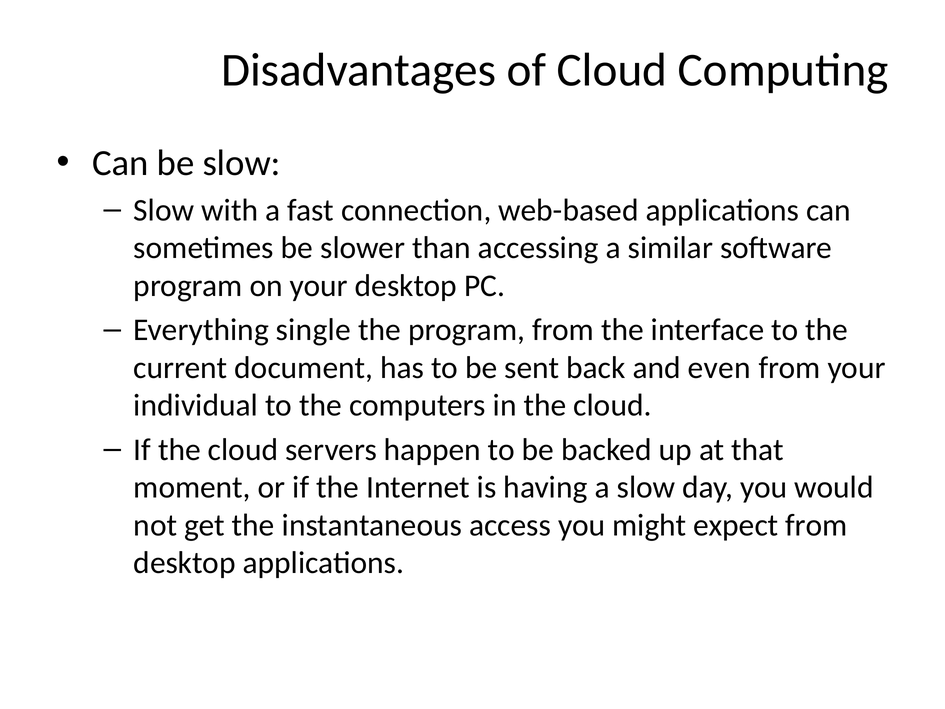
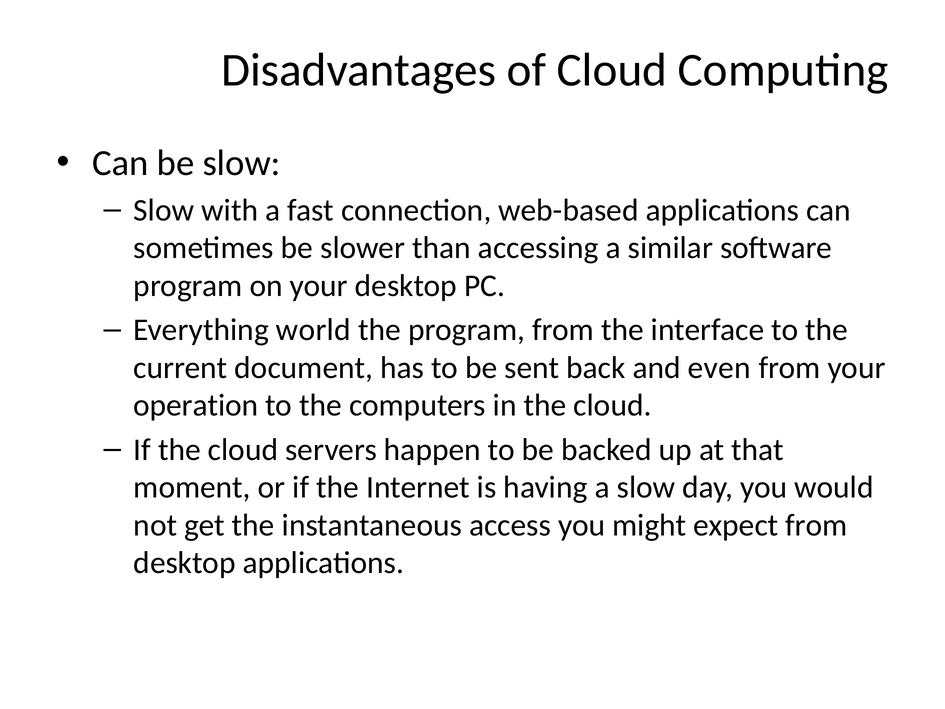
single: single -> world (313, 330)
individual: individual -> operation (196, 405)
